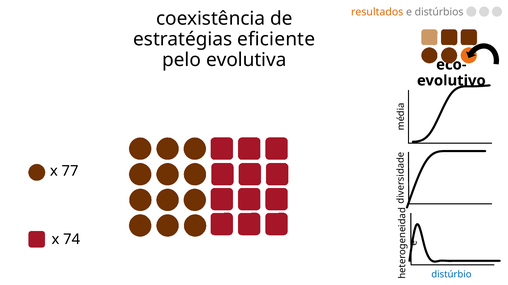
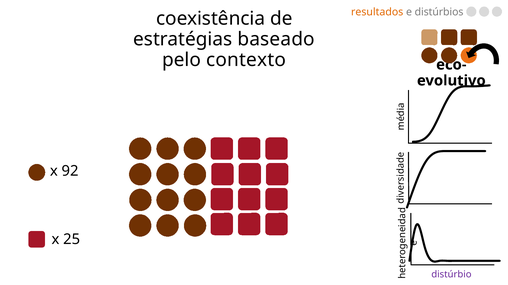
eficiente: eficiente -> baseado (276, 39)
evolutiva: evolutiva -> contexto (246, 60)
77: 77 -> 92 (70, 171)
74: 74 -> 25 (72, 240)
distúrbio colour: blue -> purple (451, 275)
